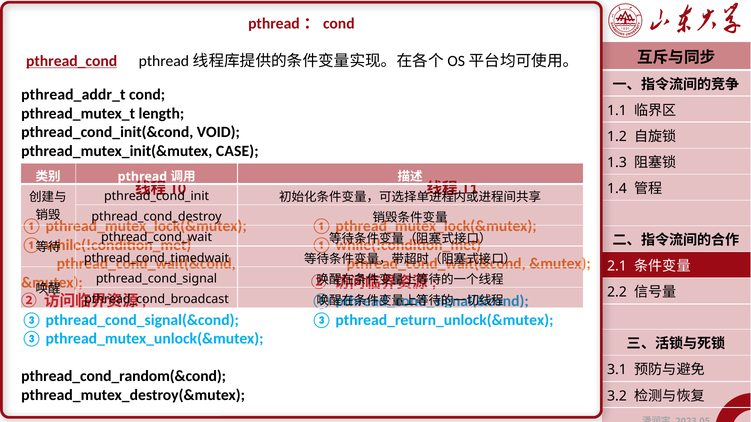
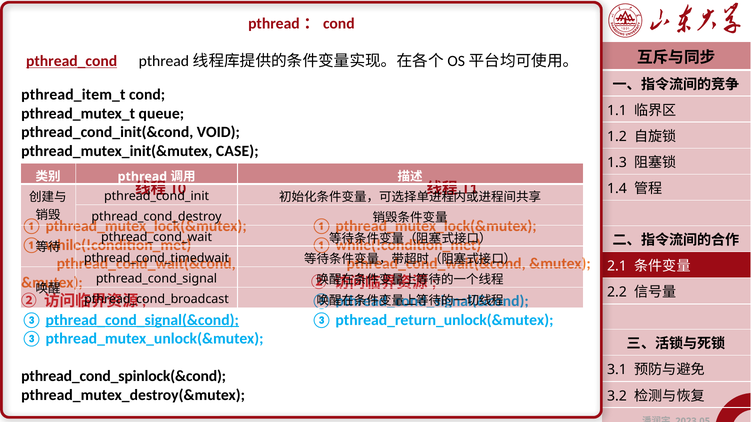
pthread_addr_t: pthread_addr_t -> pthread_item_t (73, 95)
length: length -> queue (161, 114)
pthread_cond_signal(&cond underline: none -> present (142, 320)
pthread_cond_random(&cond: pthread_cond_random(&cond -> pthread_cond_spinlock(&cond (124, 377)
